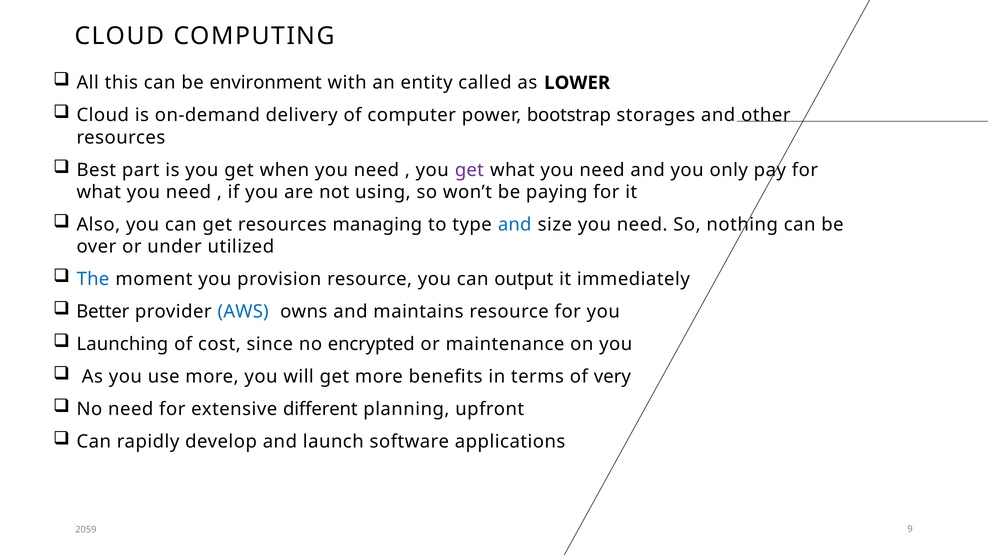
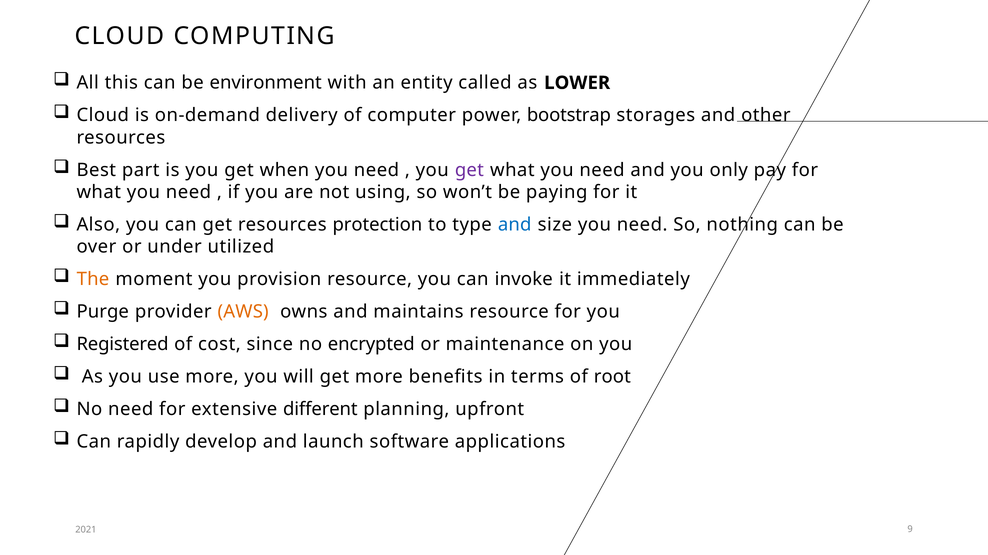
managing: managing -> protection (377, 225)
The colour: blue -> orange (93, 280)
output: output -> invoke (524, 280)
Better: Better -> Purge (103, 312)
AWS colour: blue -> orange (243, 312)
Launching: Launching -> Registered (123, 345)
very: very -> root (612, 377)
2059: 2059 -> 2021 (86, 531)
